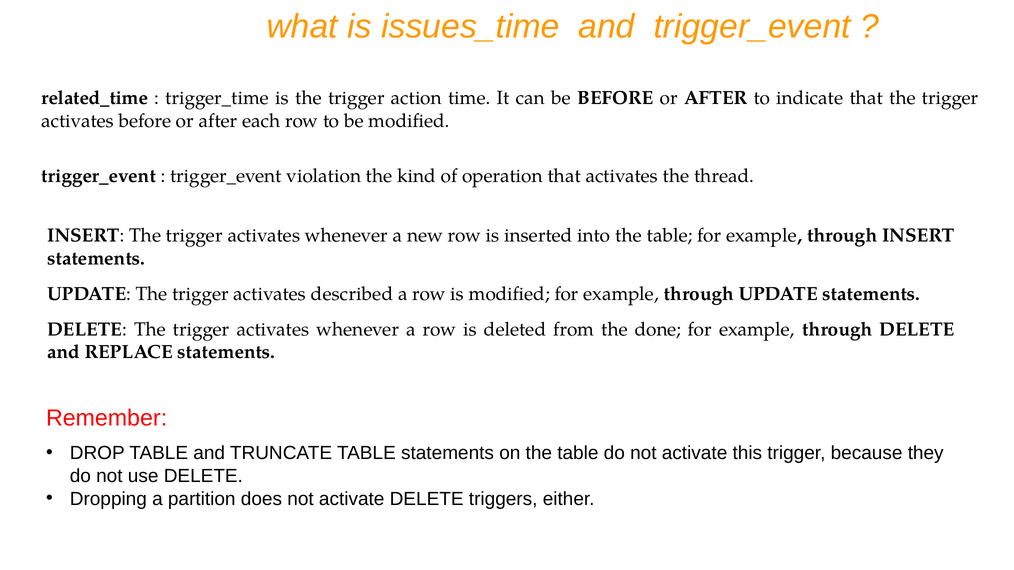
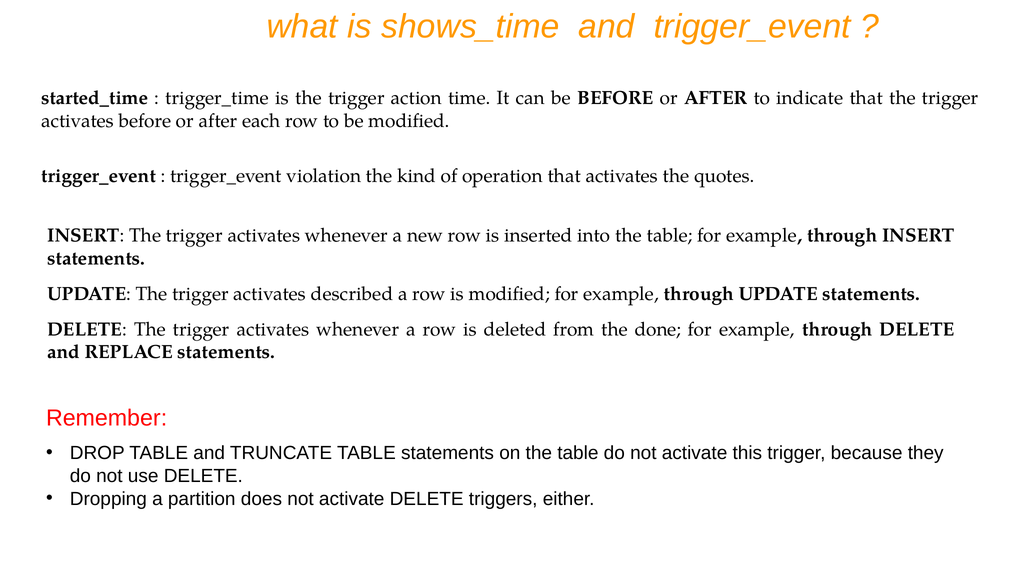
issues_time: issues_time -> shows_time (470, 26)
related_time: related_time -> started_time (95, 98)
thread: thread -> quotes (724, 176)
